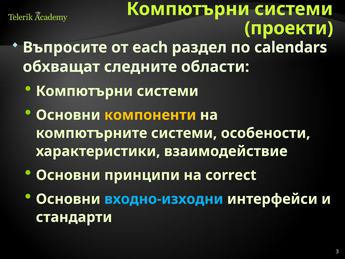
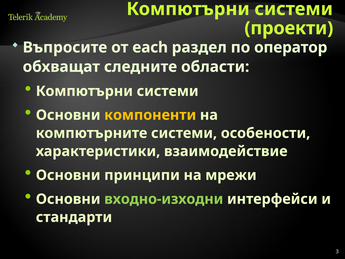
calendars: calendars -> оператор (291, 47)
correct: correct -> мрежи (231, 175)
входно-изходни colour: light blue -> light green (164, 199)
